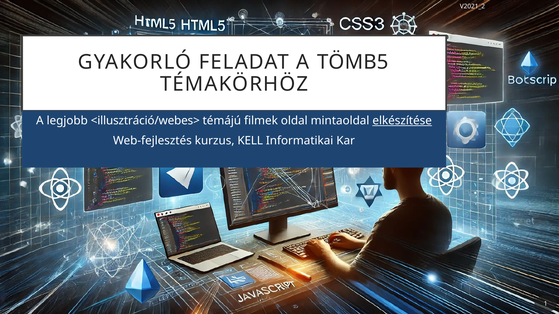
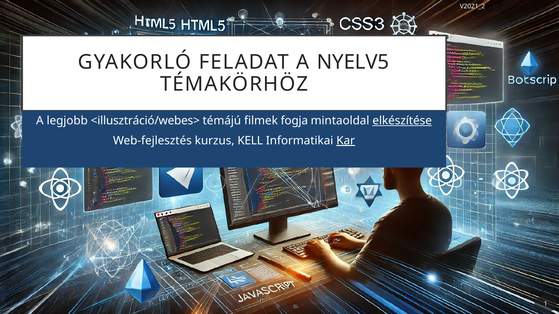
TÖMB5: TÖMB5 -> NYELV5 (353, 62)
oldal: oldal -> fogja (294, 121)
Kar underline: none -> present (346, 141)
